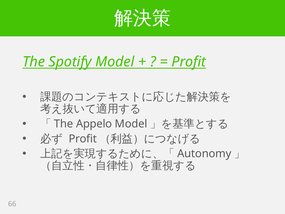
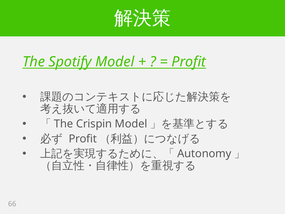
Appelo: Appelo -> Crispin (94, 124)
